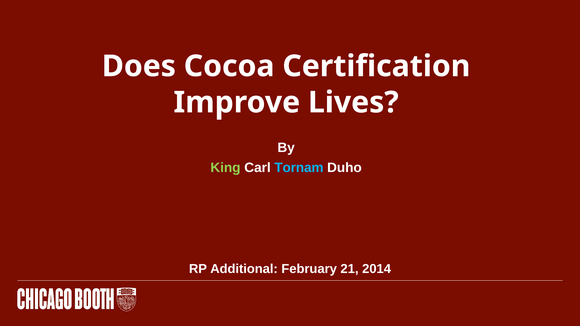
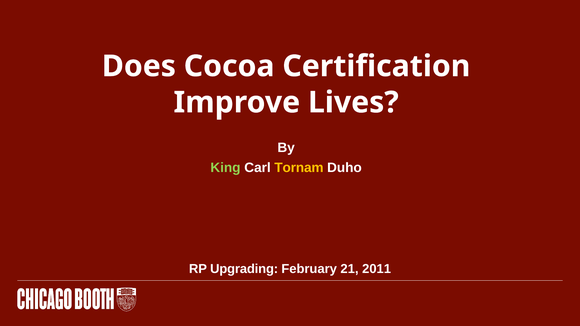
Tornam colour: light blue -> yellow (299, 168)
Additional: Additional -> Upgrading (244, 269)
2014: 2014 -> 2011 (377, 269)
